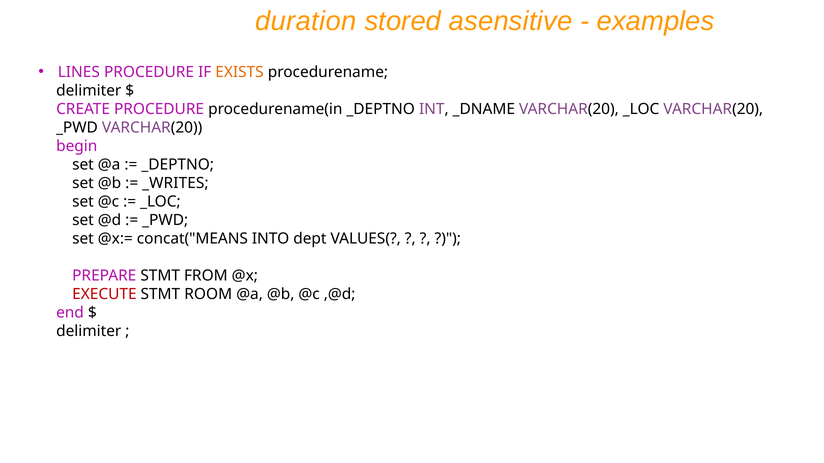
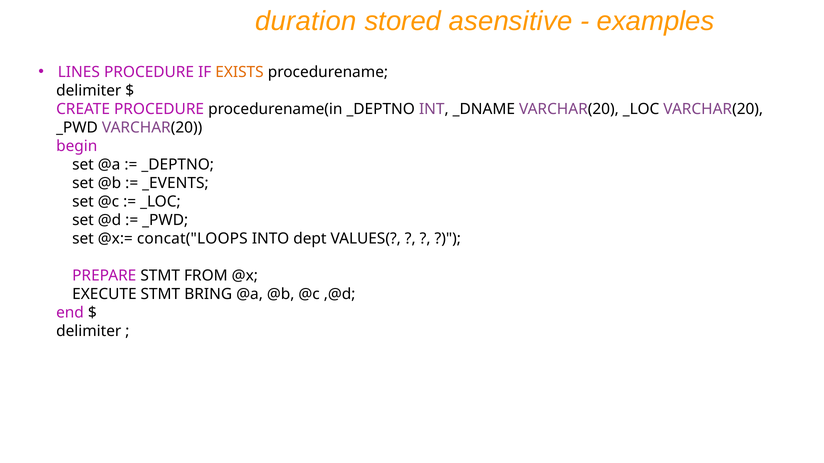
_WRITES: _WRITES -> _EVENTS (175, 183)
concat("MEANS: concat("MEANS -> concat("LOOPS (192, 239)
EXECUTE colour: red -> black (104, 295)
ROOM: ROOM -> BRING (208, 295)
